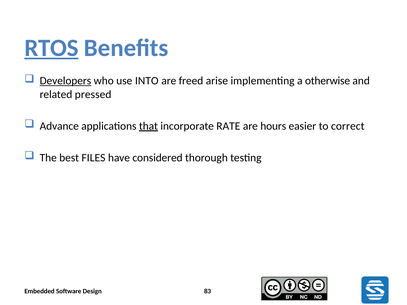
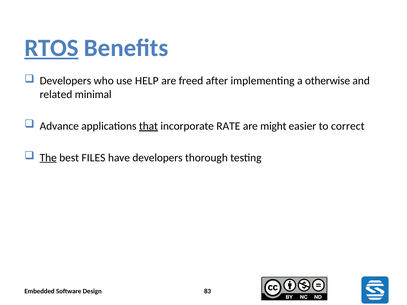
Developers underline: present -> none (65, 81)
INTO: INTO -> HELP (147, 81)
arise: arise -> after (217, 81)
pressed: pressed -> minimal (93, 94)
hours: hours -> might (273, 126)
The underline: none -> present (48, 158)
have considered: considered -> developers (158, 158)
